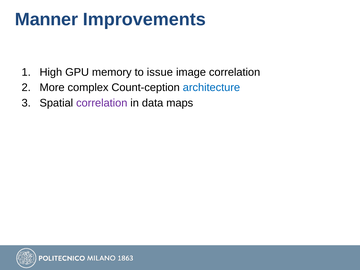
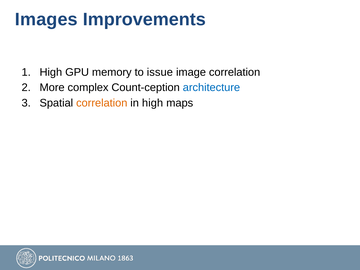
Manner: Manner -> Images (46, 19)
correlation colour: purple -> orange (102, 103)
in data: data -> high (153, 103)
